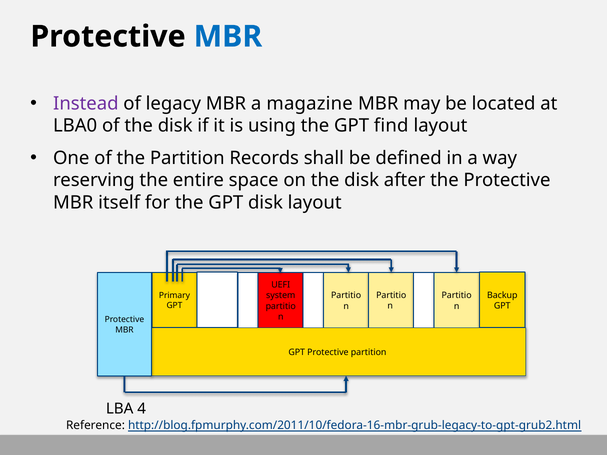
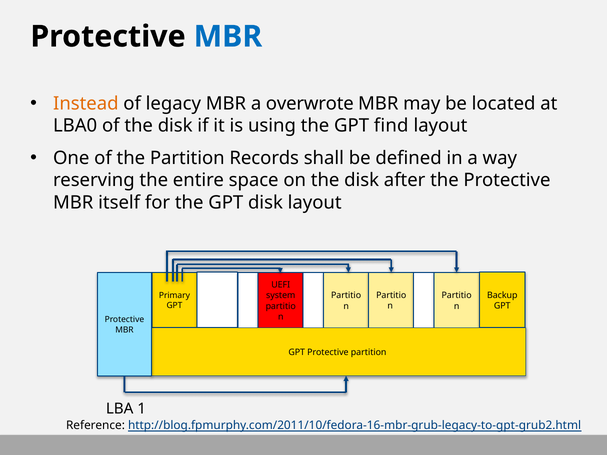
Instead colour: purple -> orange (86, 103)
magazine: magazine -> overwrote (310, 103)
4: 4 -> 1 (142, 409)
